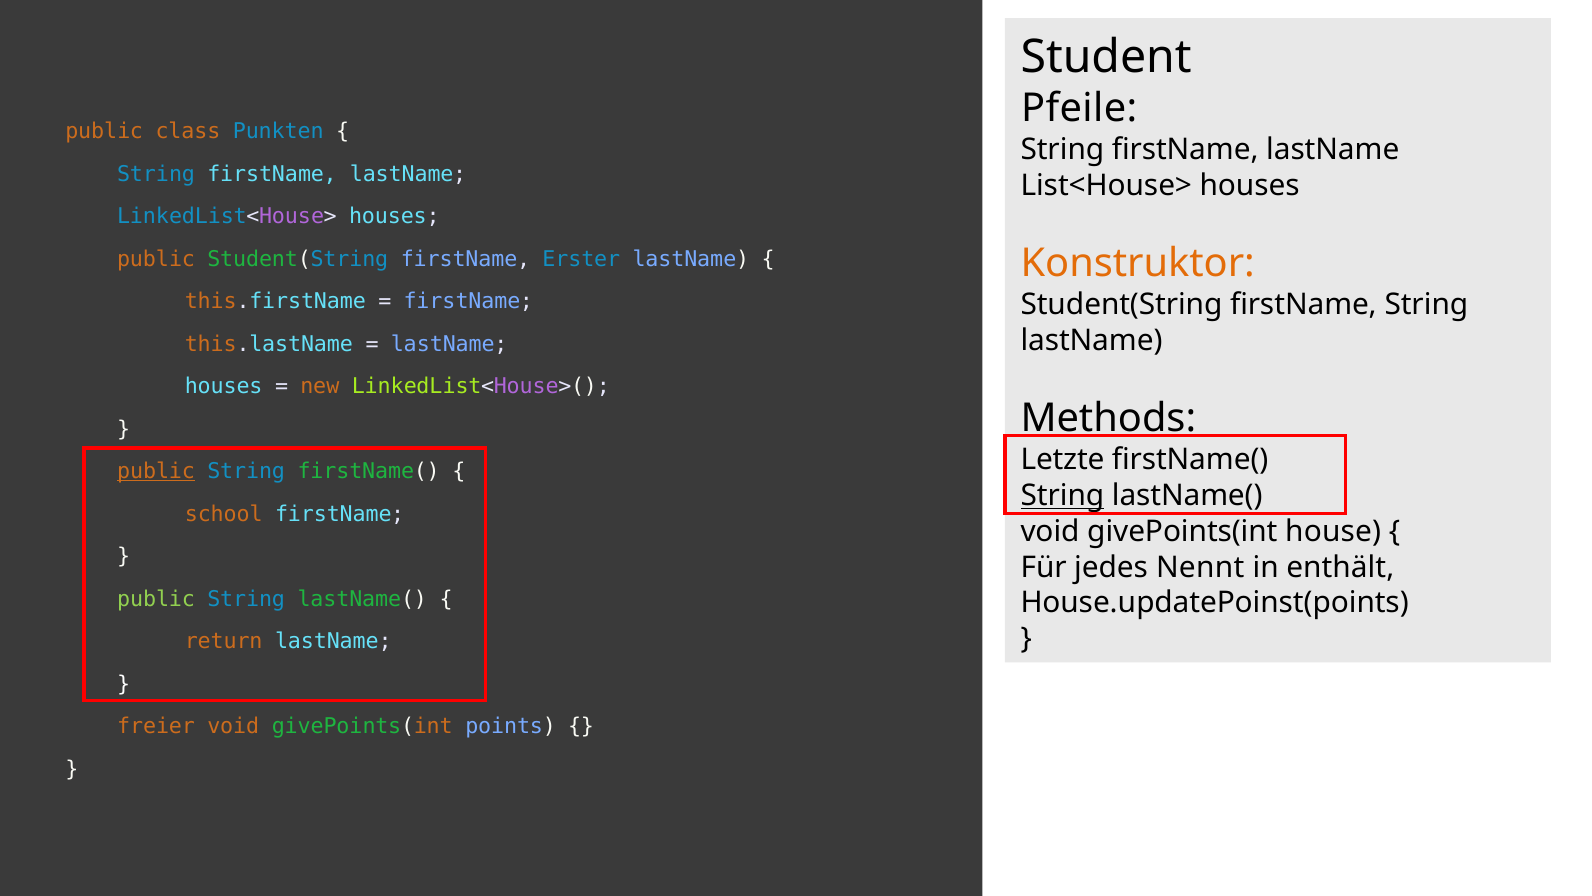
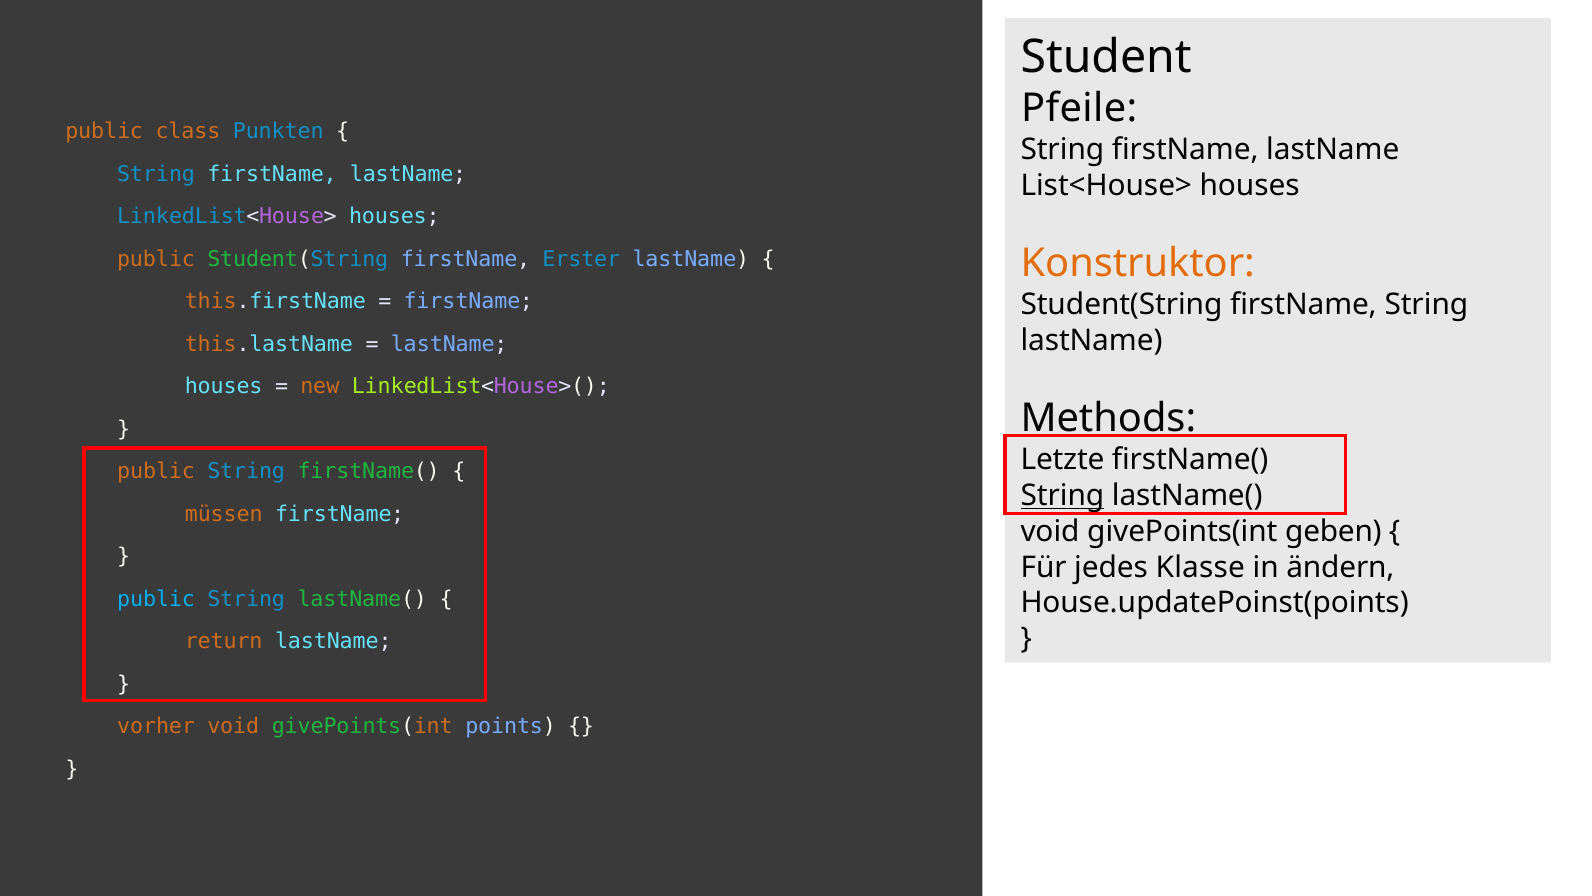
public underline: present -> none (156, 471)
school: school -> müssen (224, 514)
house: house -> geben (1333, 531)
Nennt: Nennt -> Klasse (1200, 567)
enthält: enthält -> ändern (1340, 567)
public colour: light green -> light blue (156, 599)
freier: freier -> vorher (156, 726)
